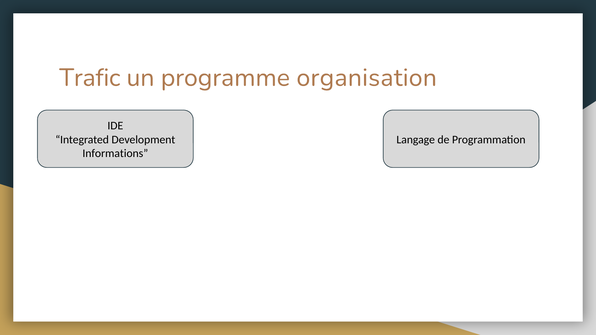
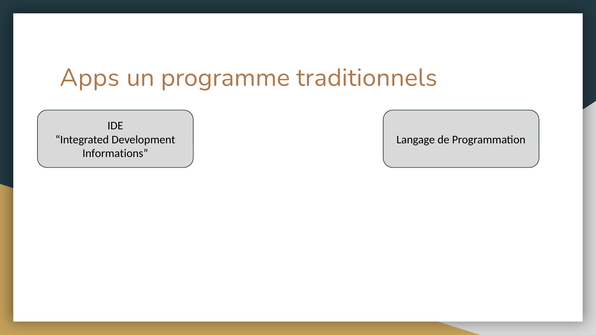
Trafic: Trafic -> Apps (90, 78)
organisation: organisation -> traditionnels (367, 78)
